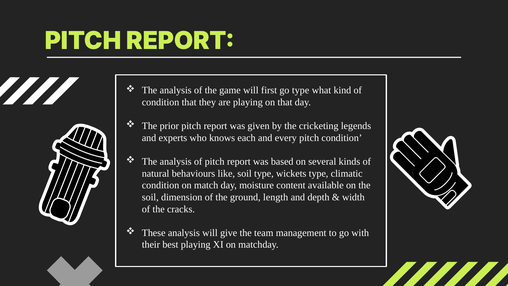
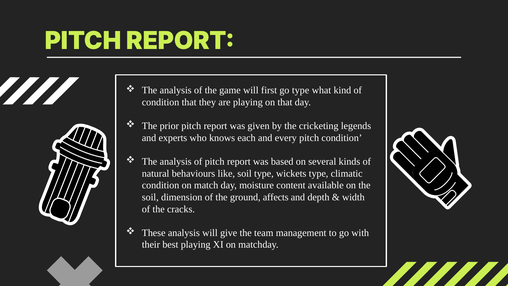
length: length -> affects (276, 197)
